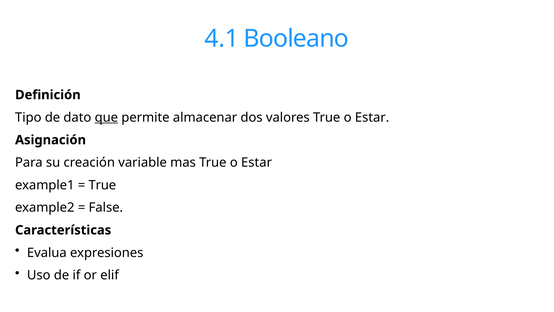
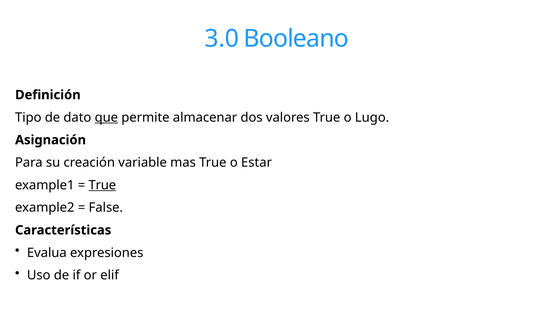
4.1: 4.1 -> 3.0 (222, 39)
valores True o Estar: Estar -> Lugo (372, 117)
True underline: none -> present (102, 185)
